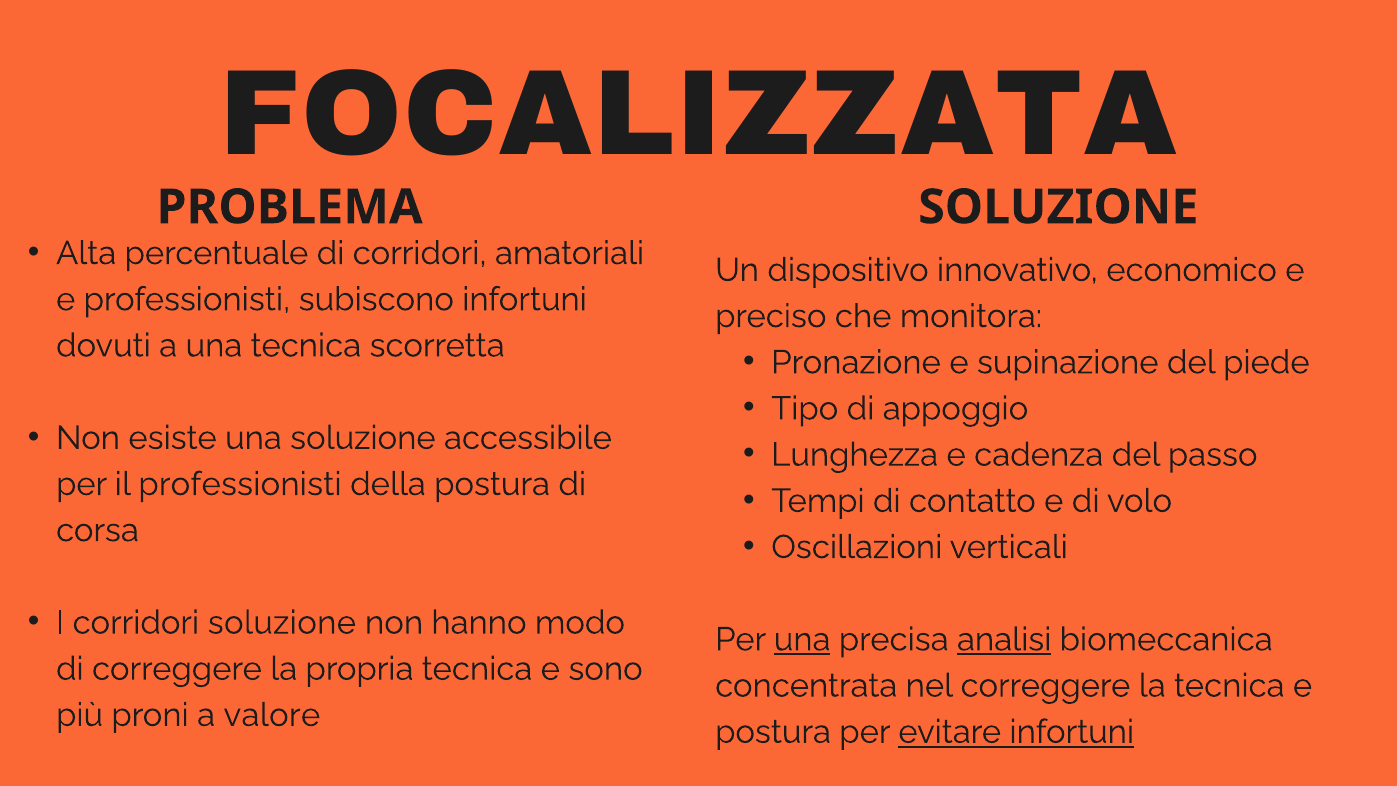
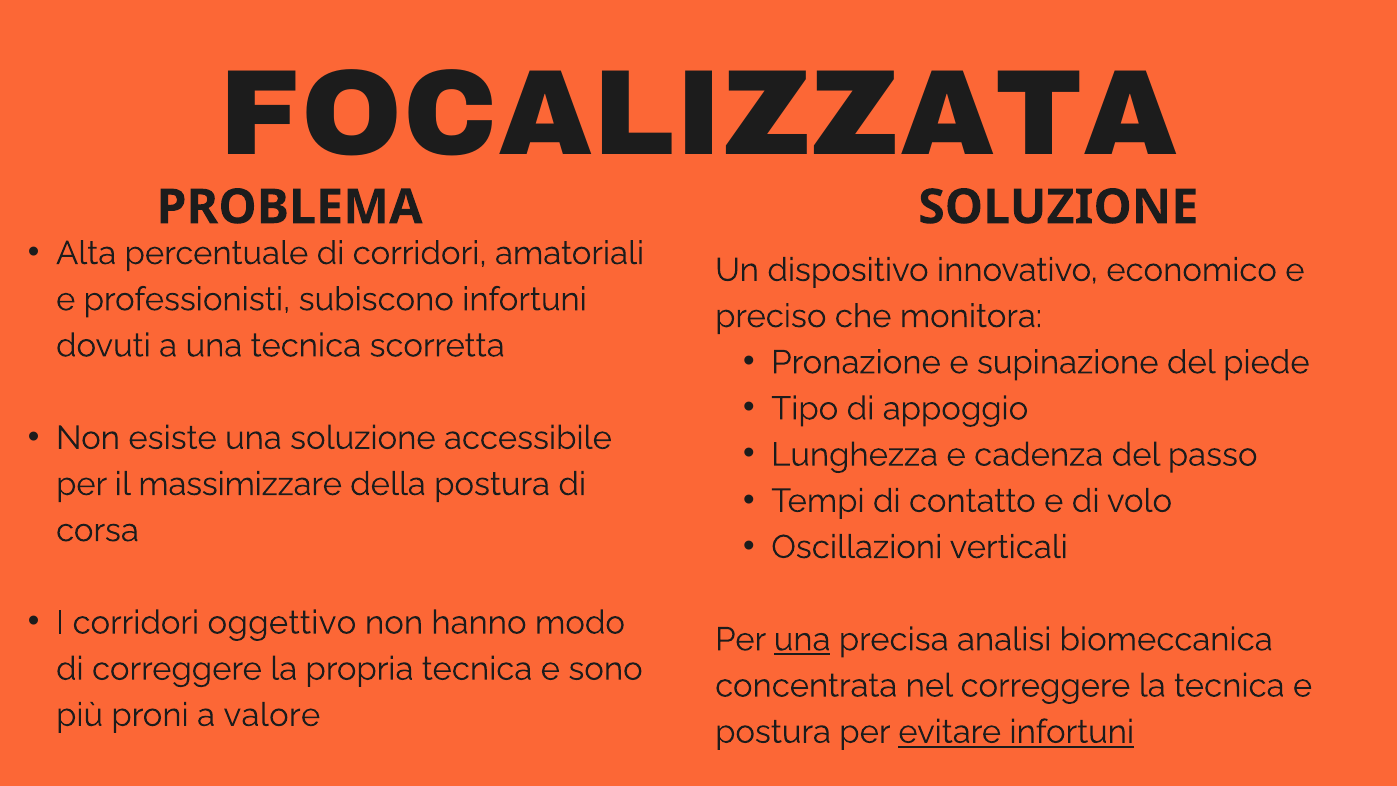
il professionisti: professionisti -> massimizzare (240, 484)
corridori soluzione: soluzione -> oggettivo (282, 623)
analisi underline: present -> none (1004, 639)
